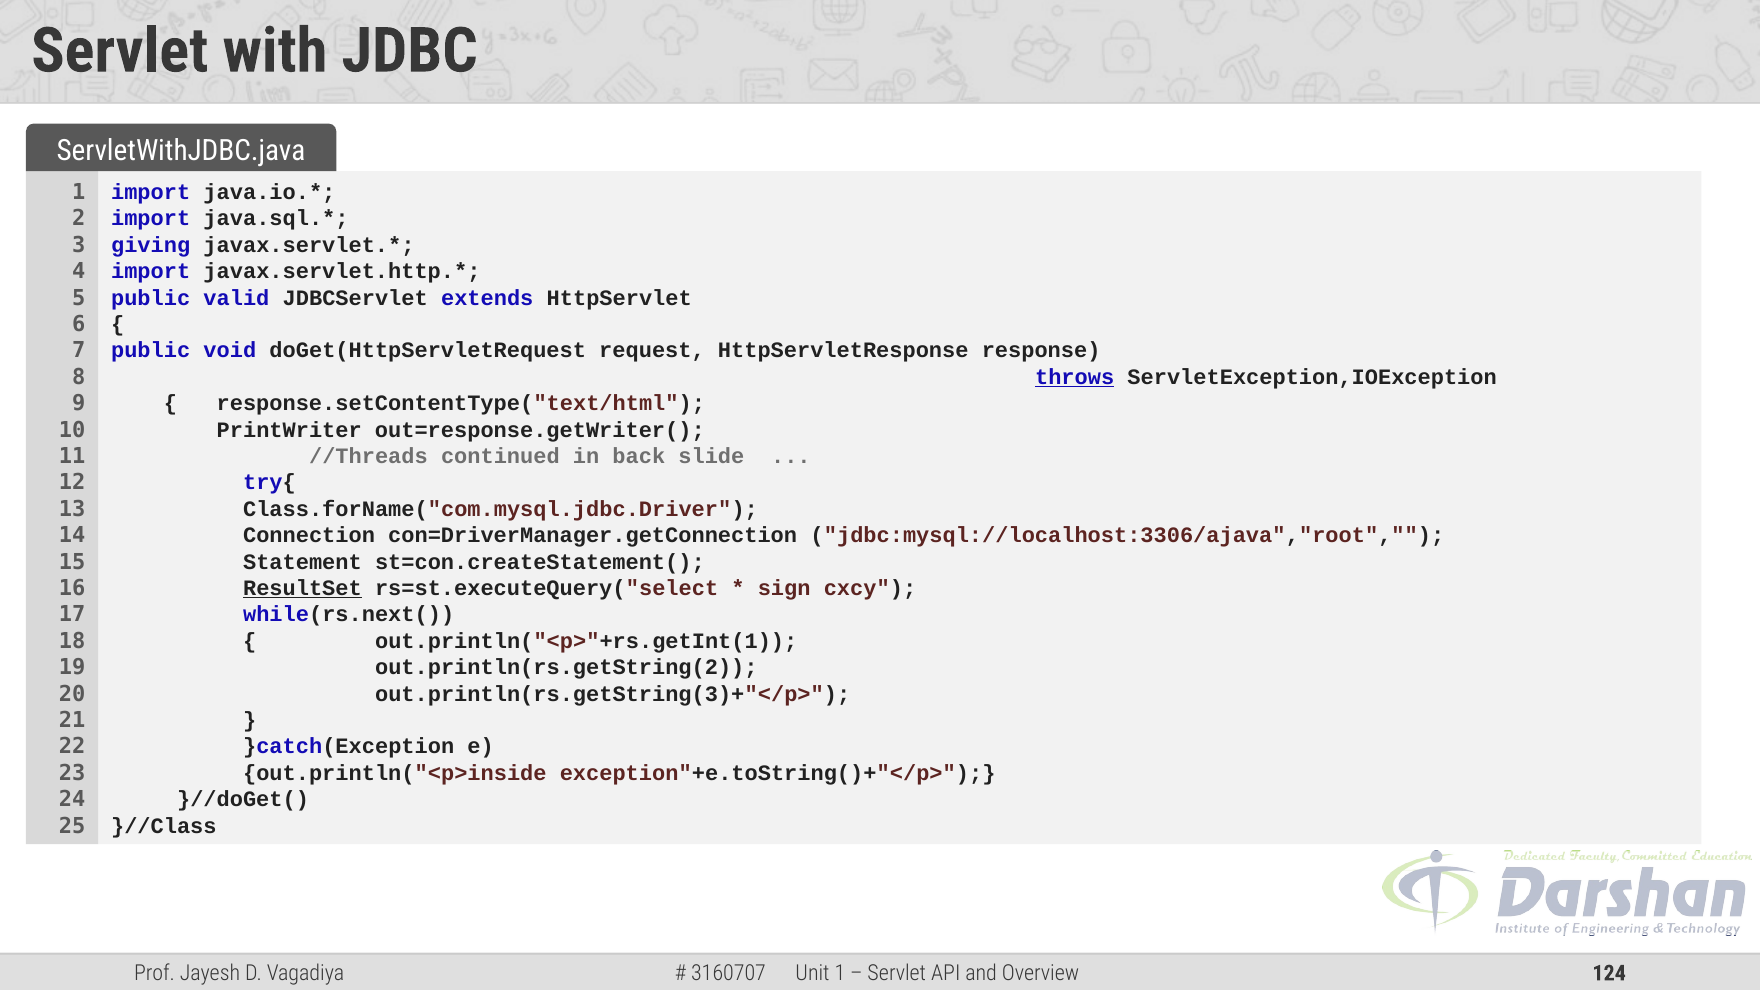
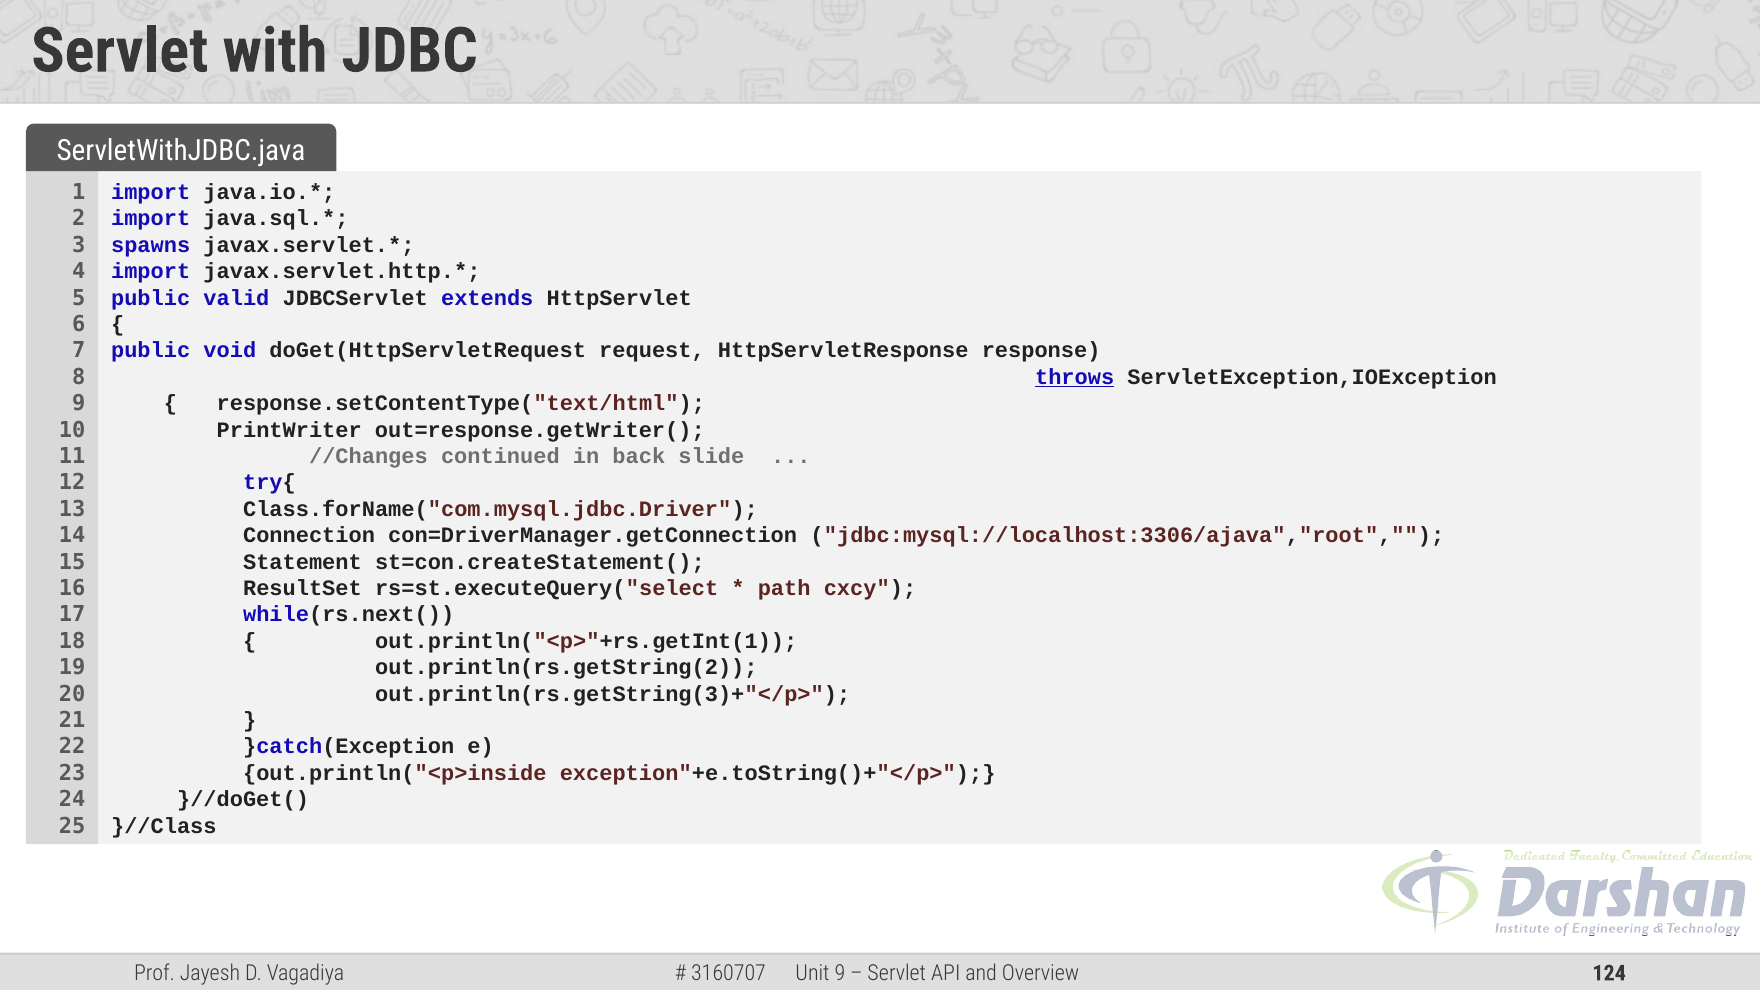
giving: giving -> spawns (151, 245)
//Threads: //Threads -> //Changes (368, 456)
ResultSet underline: present -> none (302, 588)
sign: sign -> path (784, 588)
1: 1 -> 9 (840, 973)
